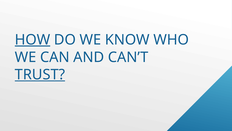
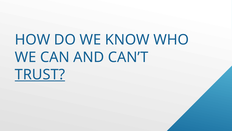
HOW underline: present -> none (32, 40)
